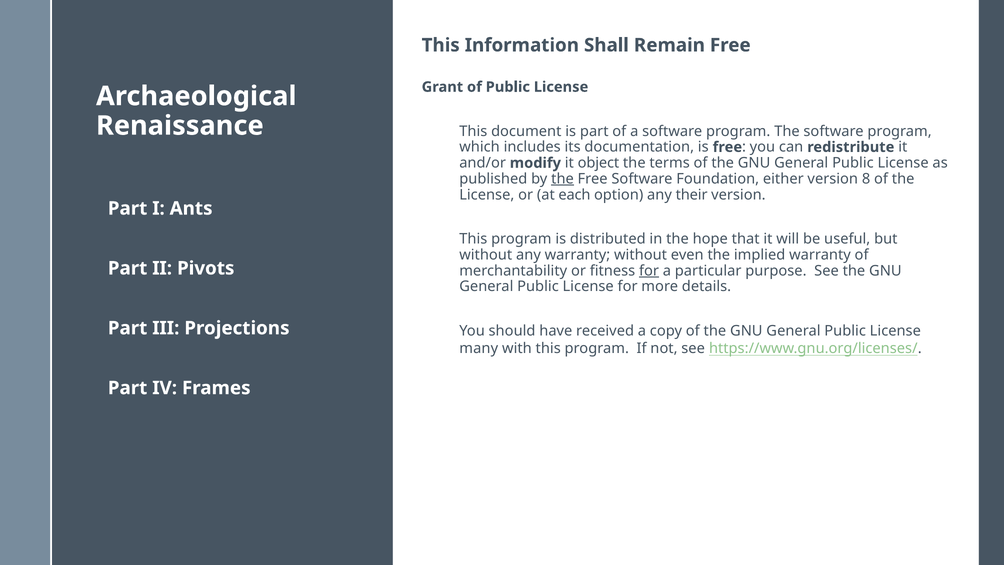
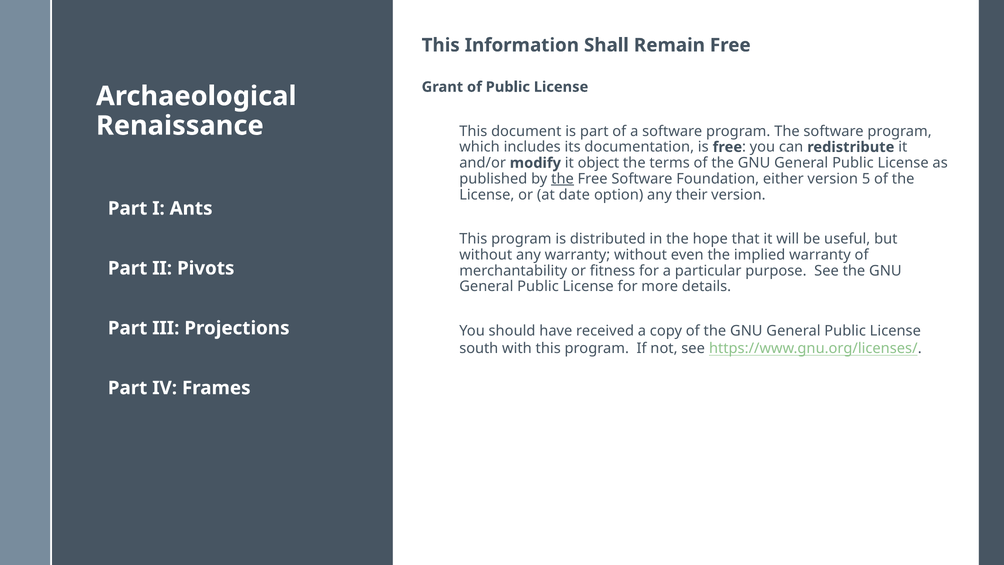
8: 8 -> 5 (866, 179)
each: each -> date (574, 195)
for underline: present -> none (649, 271)
many: many -> south (479, 348)
